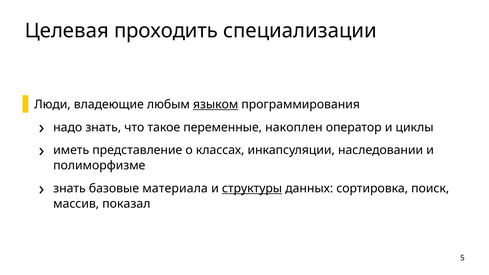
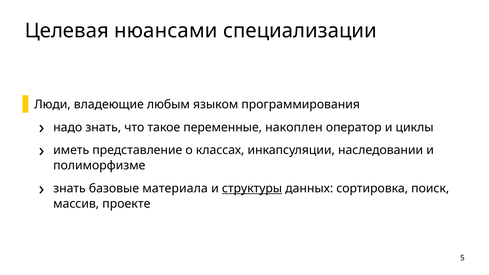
проходить: проходить -> нюансами (166, 31)
языком underline: present -> none (216, 104)
показал: показал -> проекте (126, 204)
